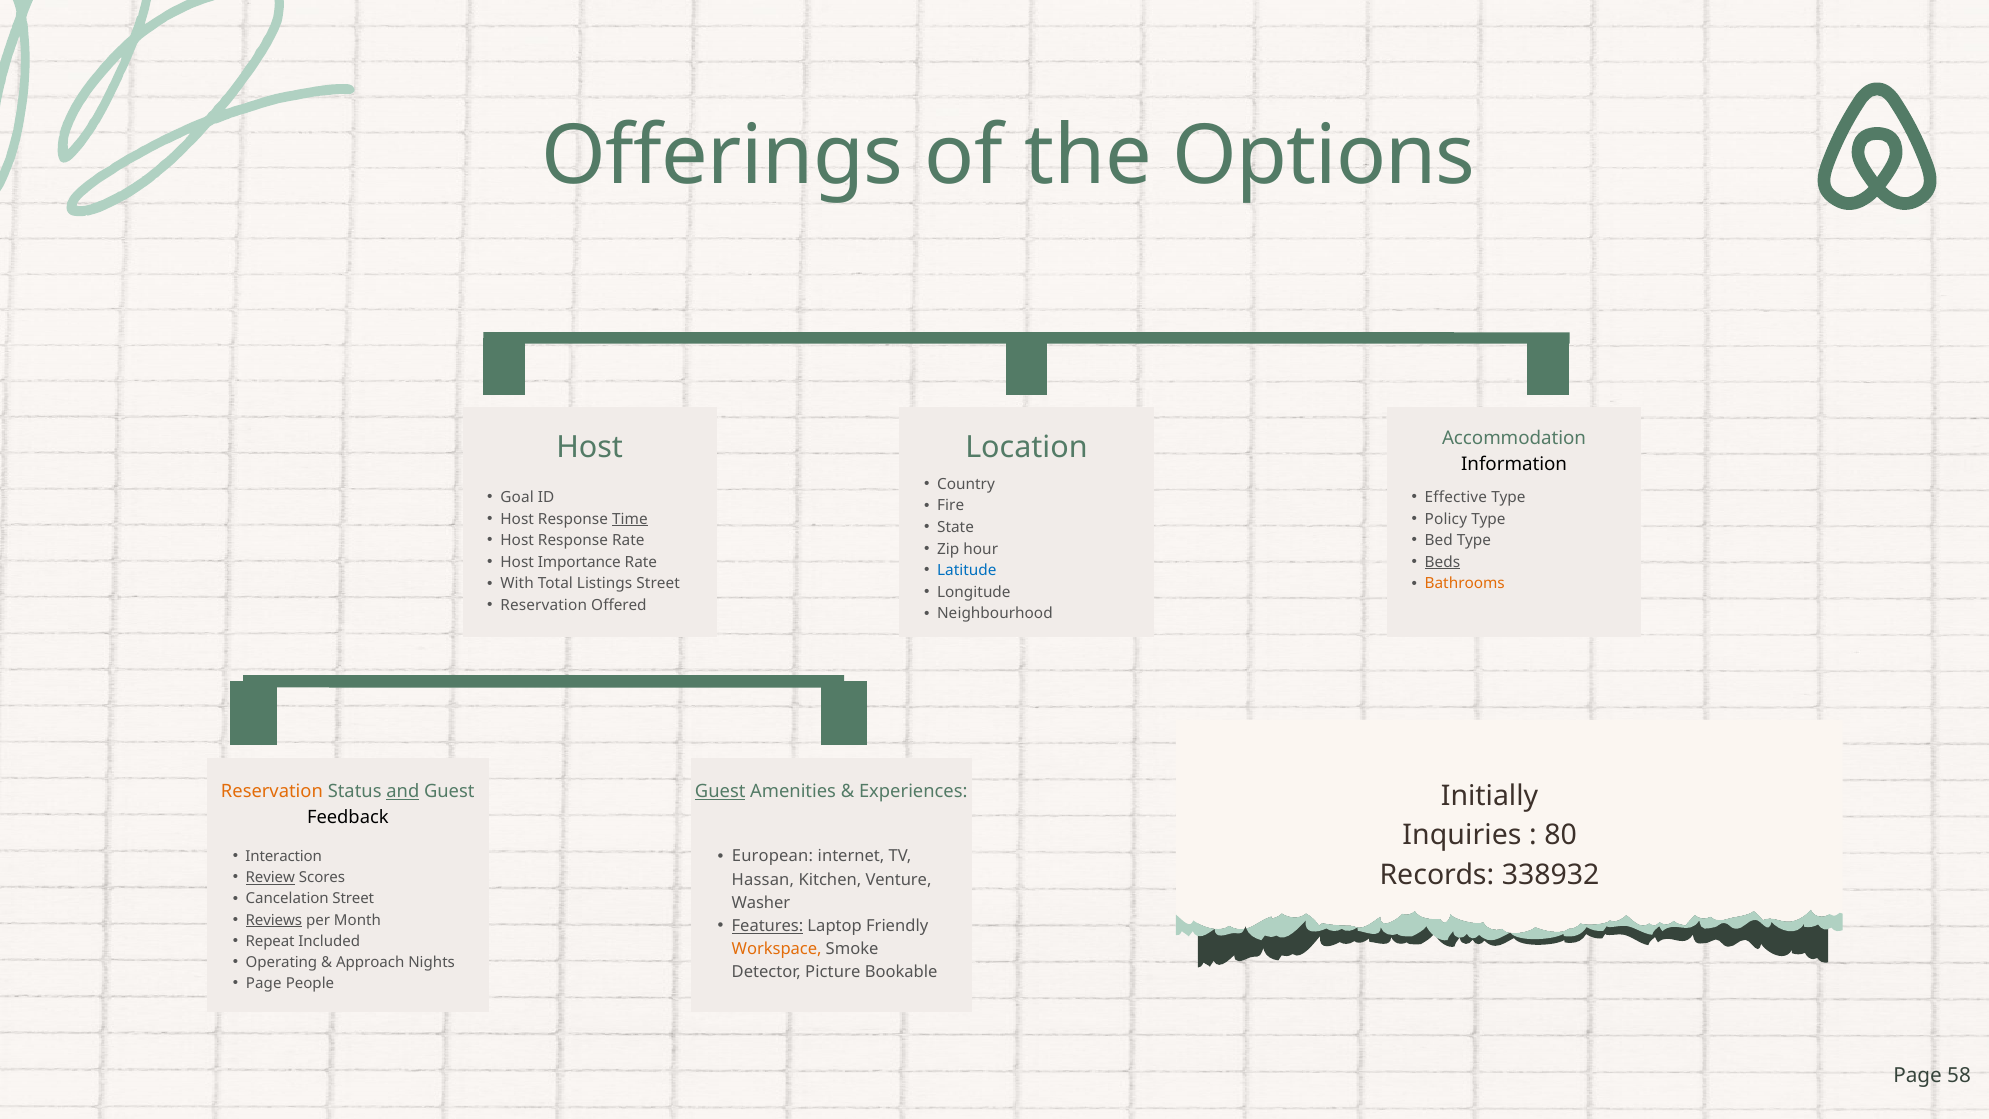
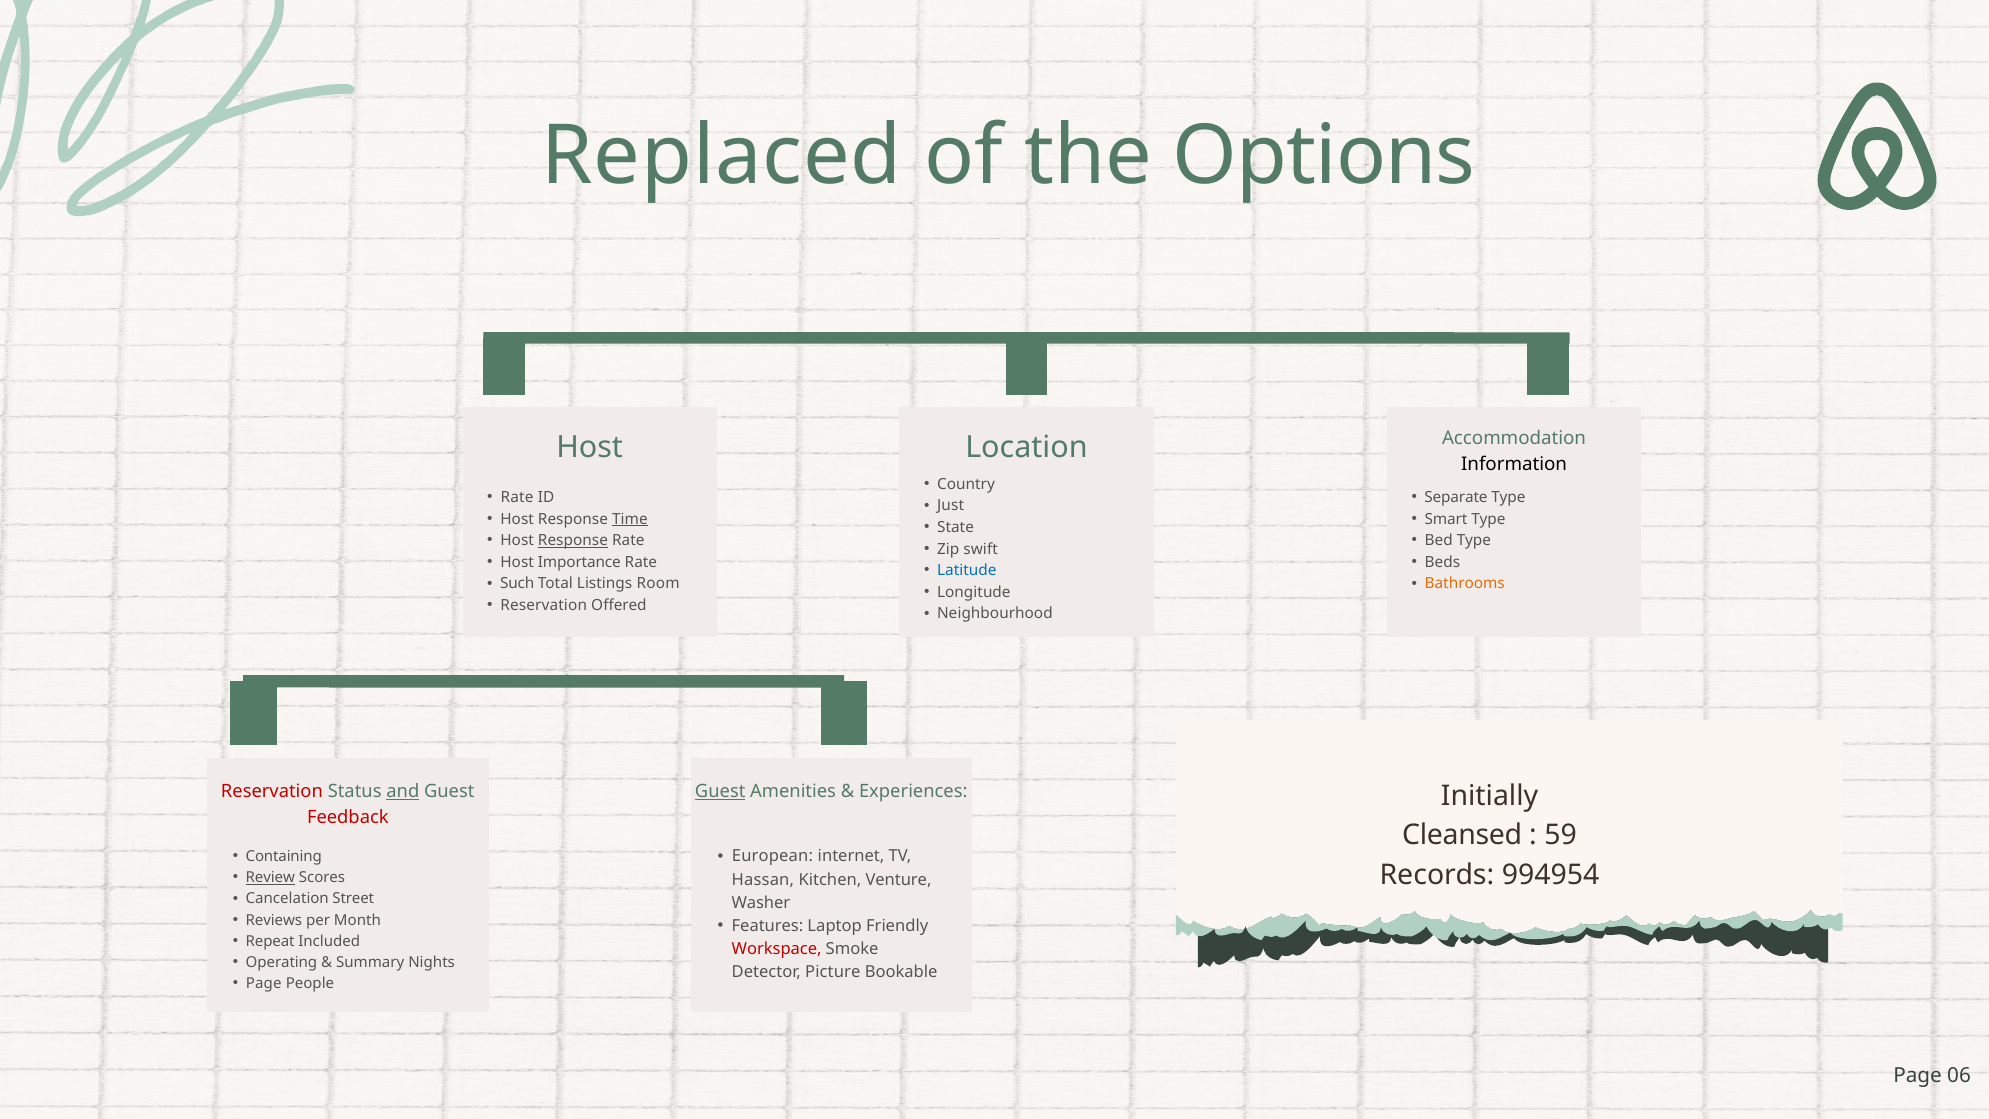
Offerings: Offerings -> Replaced (722, 156)
Goal: Goal -> Rate (517, 497)
Effective: Effective -> Separate (1456, 498)
Fire: Fire -> Just (951, 506)
Policy: Policy -> Smart (1446, 519)
Response underline: none -> present (573, 541)
hour: hour -> swift (981, 549)
Beds underline: present -> none (1442, 562)
With: With -> Such (517, 584)
Listings Street: Street -> Room (658, 584)
Reservation colour: orange -> red (272, 792)
Feedback colour: black -> red (348, 817)
Inquiries: Inquiries -> Cleansed (1462, 835)
80: 80 -> 59 (1561, 835)
Interaction: Interaction -> Containing (284, 857)
338932: 338932 -> 994954 (1551, 875)
Reviews underline: present -> none (274, 920)
Features underline: present -> none (767, 926)
Workspace colour: orange -> red (777, 949)
Approach: Approach -> Summary (370, 962)
58: 58 -> 06 (1959, 1075)
